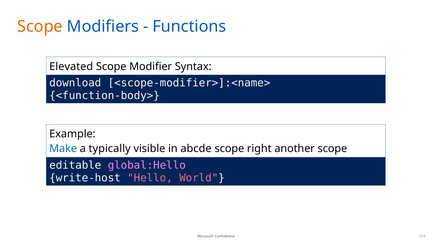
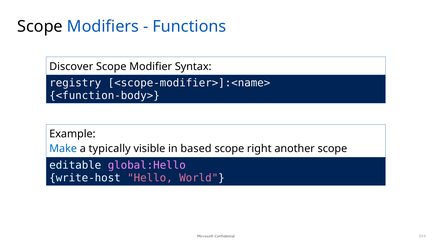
Scope colour: orange -> black (40, 27)
Elevated: Elevated -> Discover (71, 66)
download: download -> registry (75, 83)
abcde: abcde -> based (196, 149)
